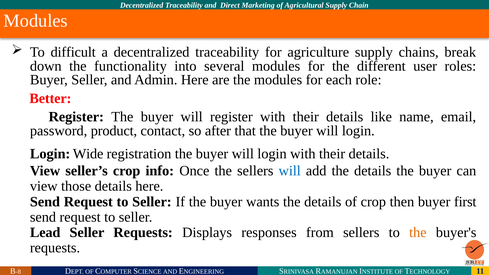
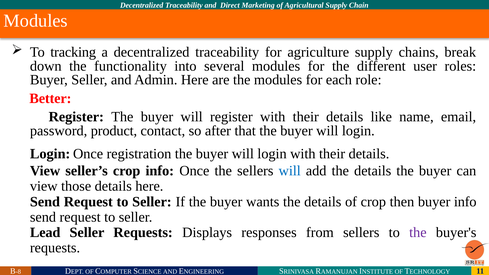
difficult: difficult -> tracking (73, 52)
Login Wide: Wide -> Once (88, 154)
buyer first: first -> info (465, 202)
the colour: orange -> purple (418, 233)
